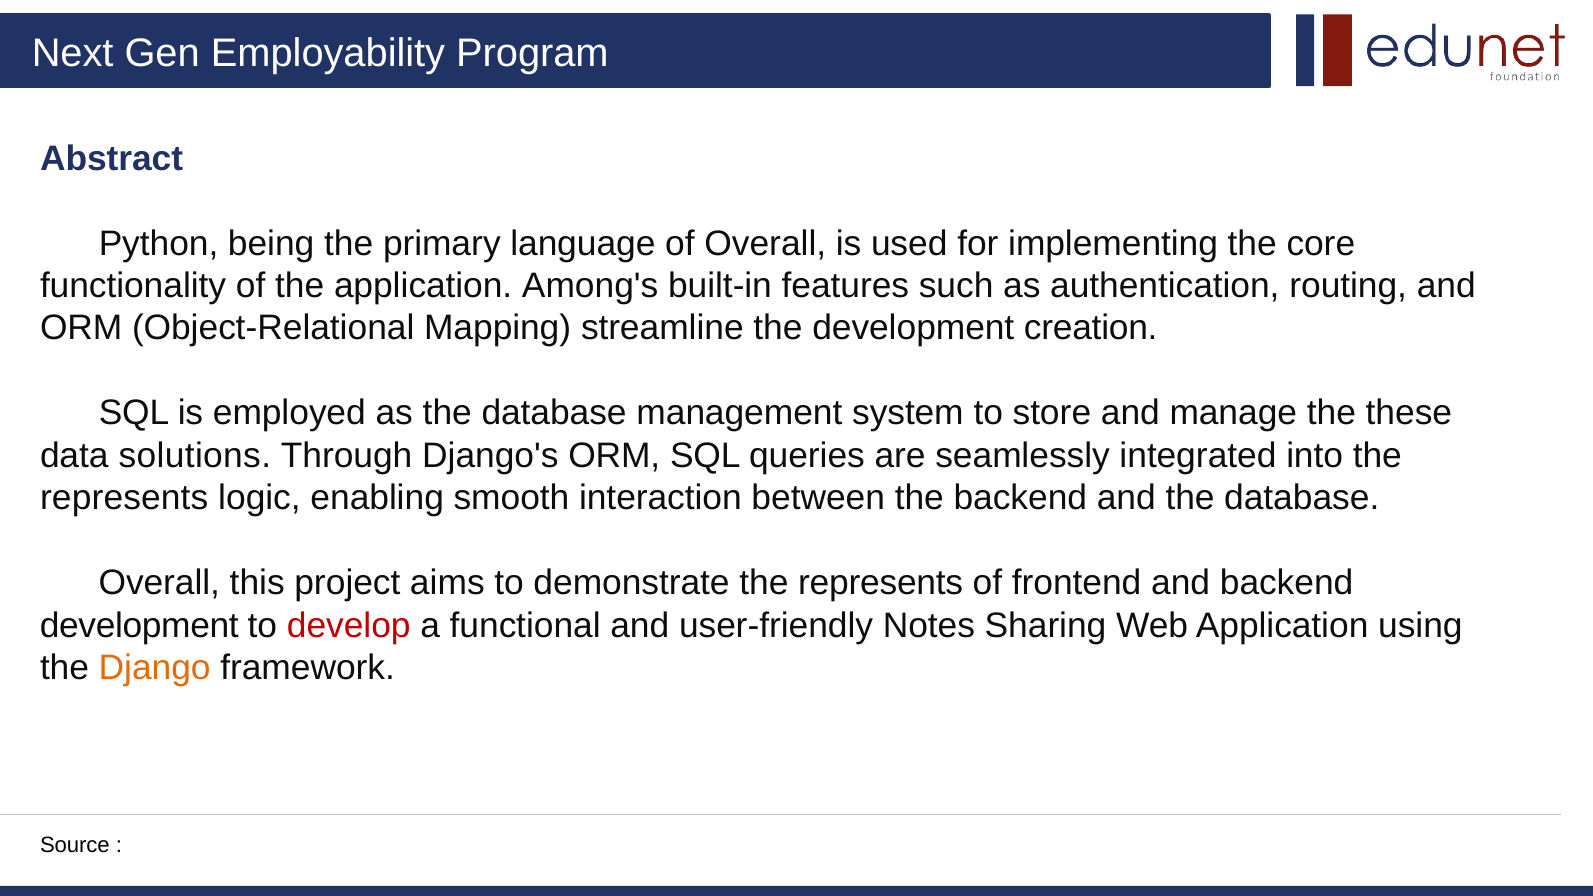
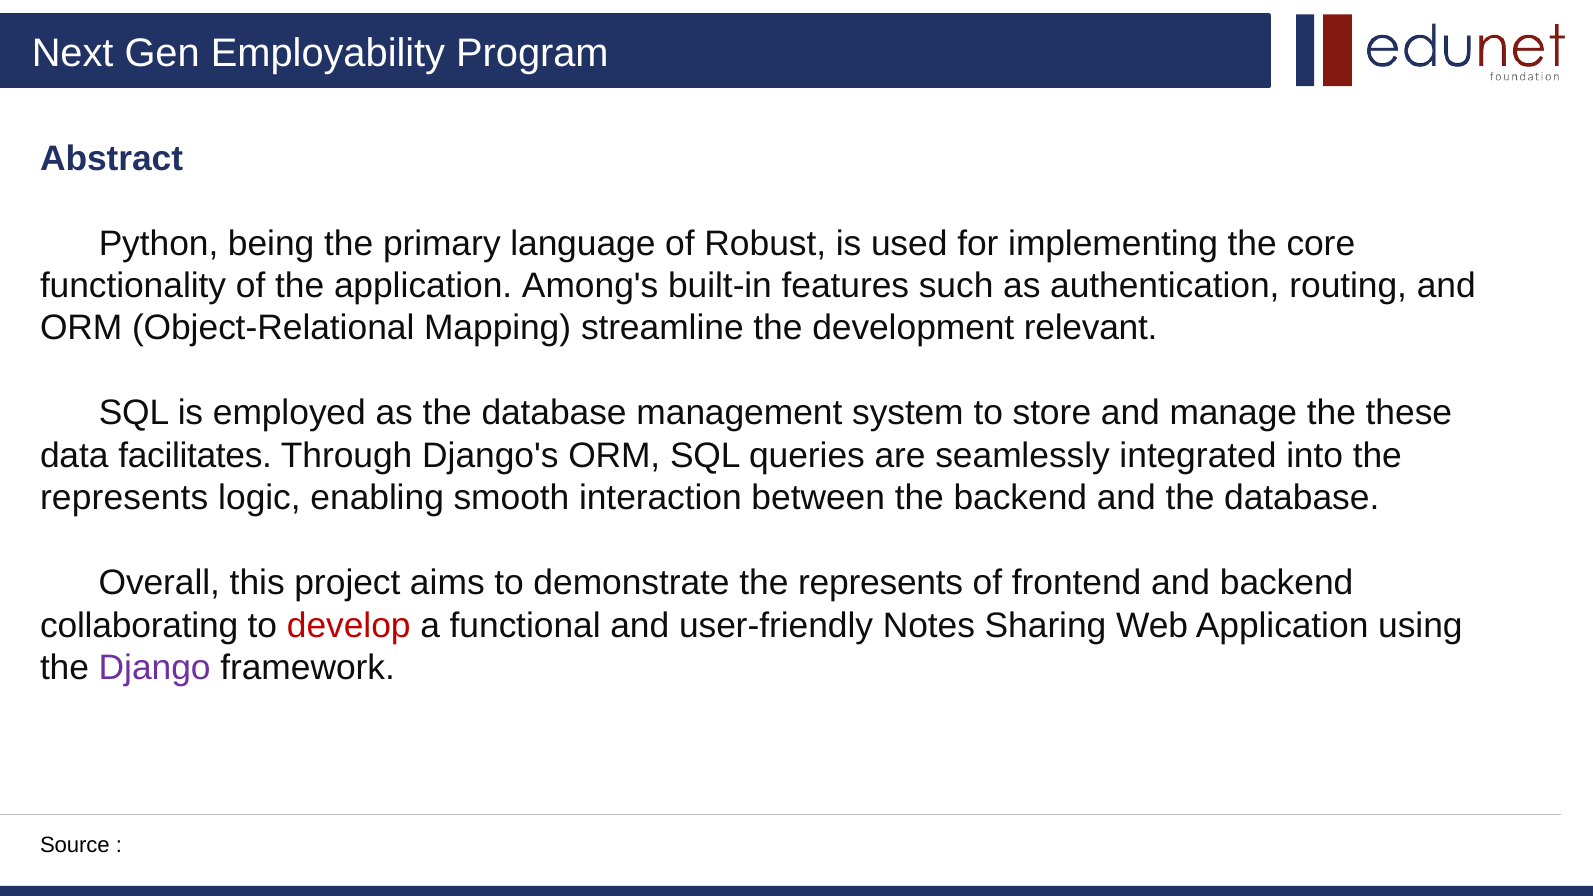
of Overall: Overall -> Robust (765, 243)
creation: creation -> relevant (1091, 328)
solutions: solutions -> facilitates (195, 456)
development: development -> collaborating (139, 626)
Django colour: orange -> purple (155, 668)
